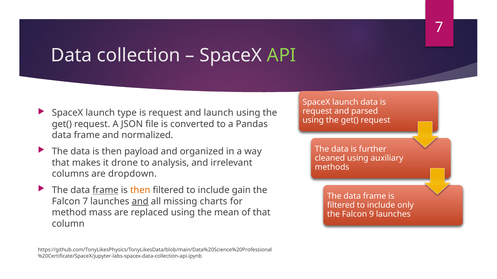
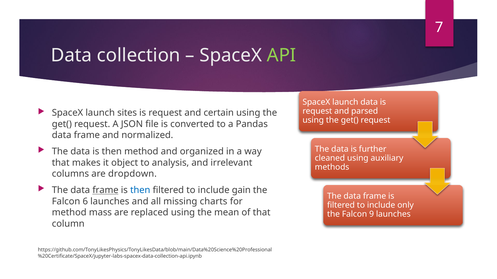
type: type -> sites (127, 113)
and launch: launch -> certain (219, 113)
then payload: payload -> method (141, 152)
drone: drone -> object (125, 163)
then colour: orange -> blue (140, 191)
Falcon 7: 7 -> 6 (85, 202)
and underline: present -> none (140, 202)
